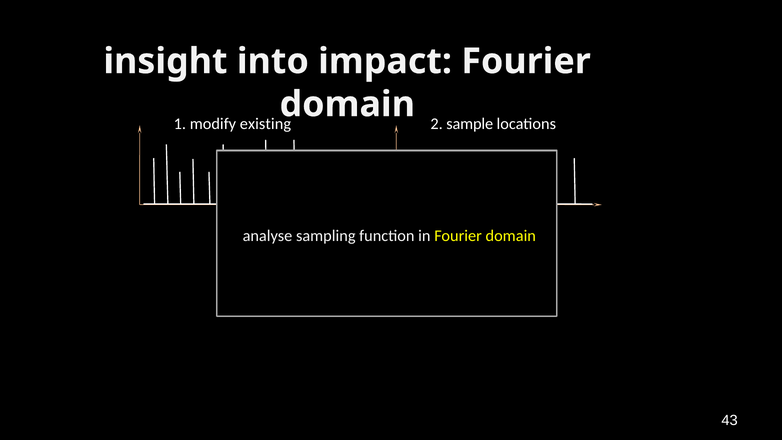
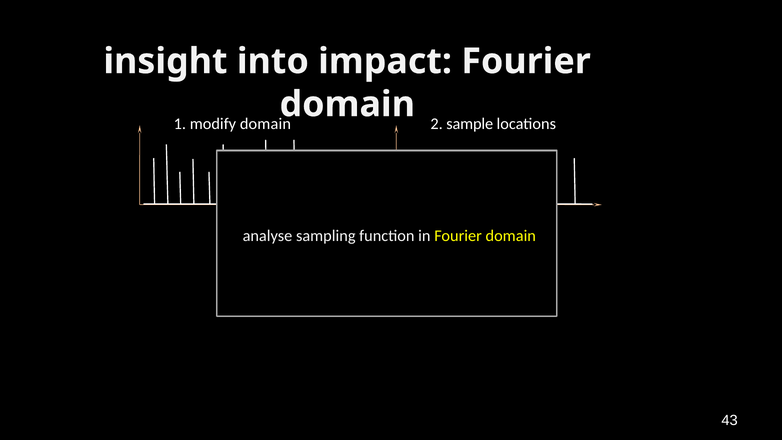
modify existing: existing -> domain (265, 124)
